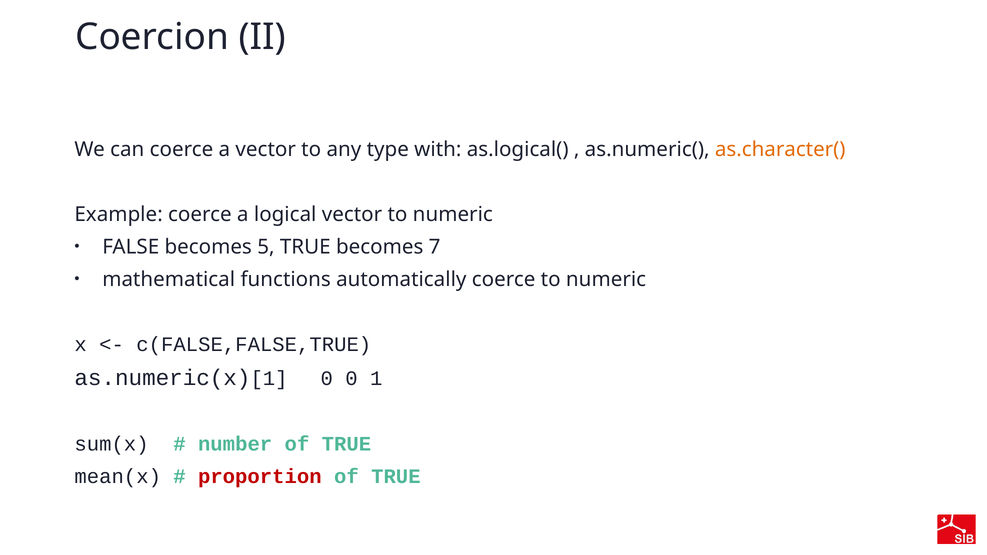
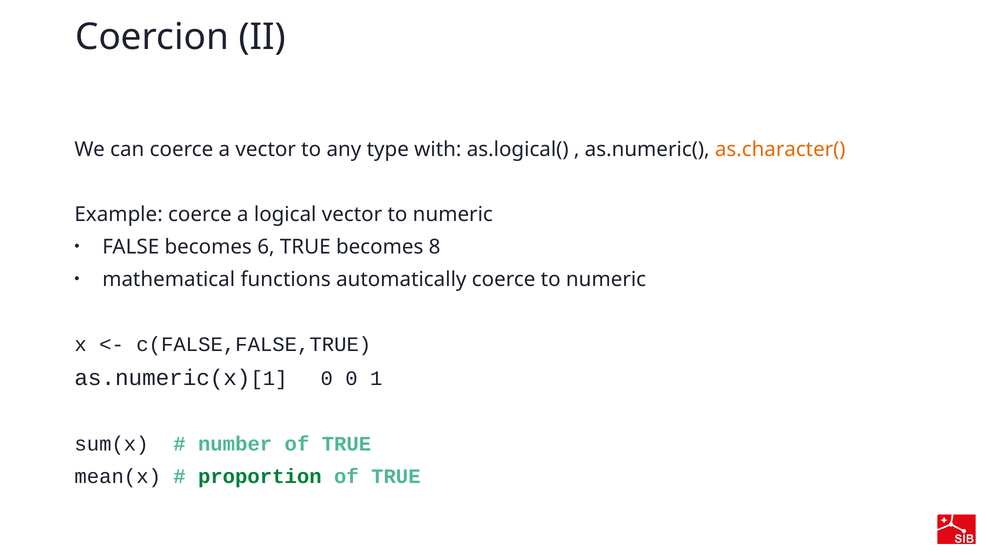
5: 5 -> 6 (266, 247)
7: 7 -> 8 (435, 247)
proportion colour: red -> green (260, 477)
